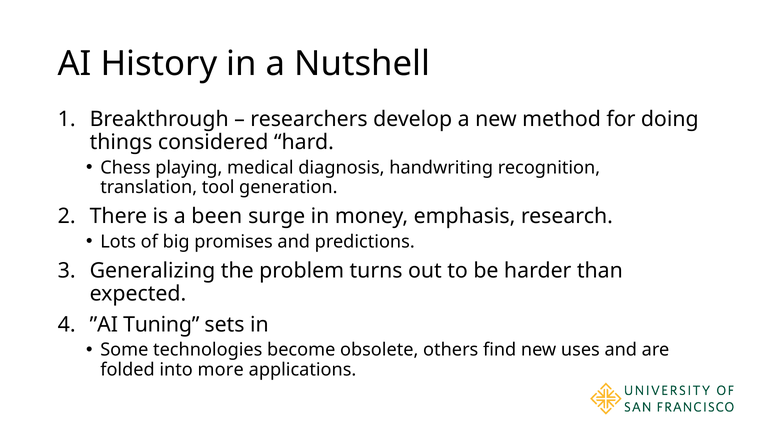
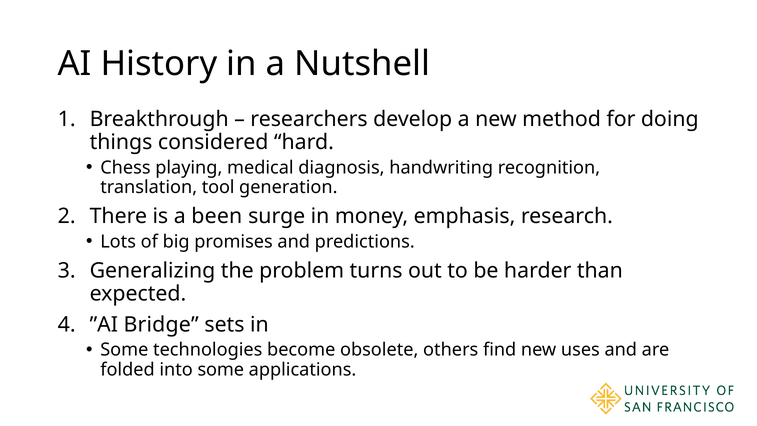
Tuning: Tuning -> Bridge (161, 325)
into more: more -> some (221, 369)
